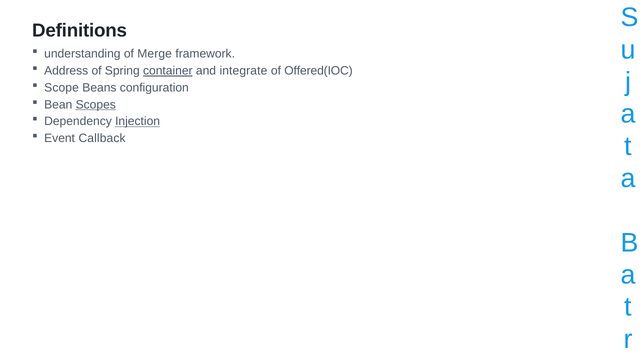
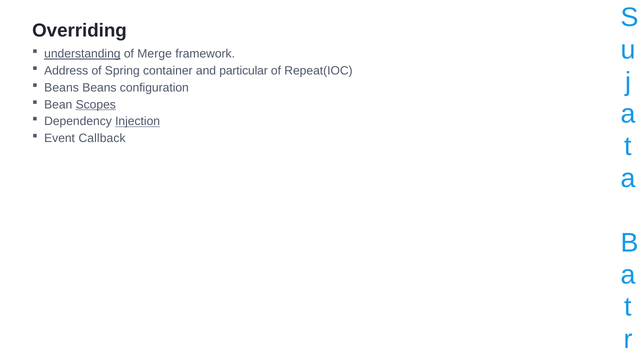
Definitions: Definitions -> Overriding (79, 30)
understanding underline: none -> present (82, 54)
container underline: present -> none (168, 71)
integrate: integrate -> particular (244, 71)
Offered(IOC: Offered(IOC -> Repeat(IOC (318, 71)
Scope: Scope -> Beans (62, 88)
